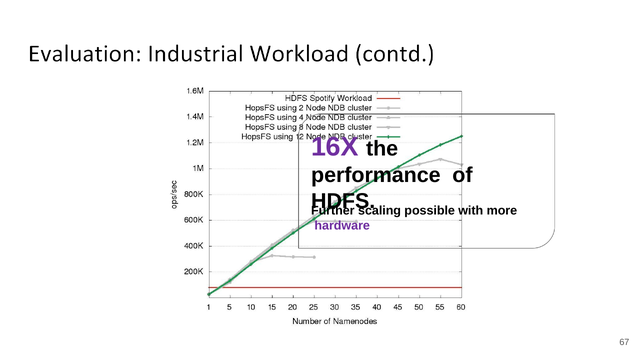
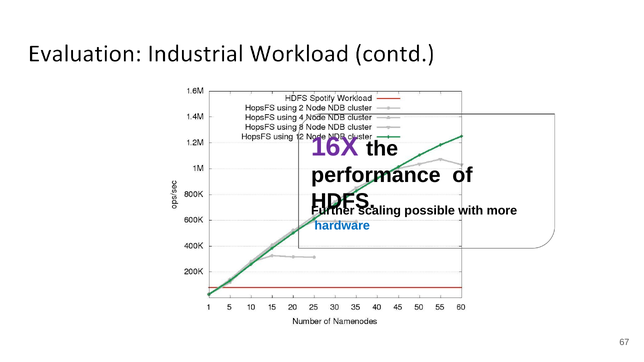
hardware colour: purple -> blue (342, 226)
